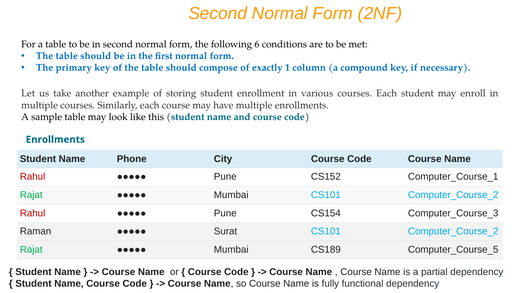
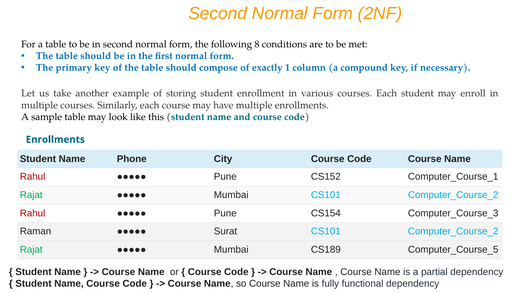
6: 6 -> 8 (257, 44)
